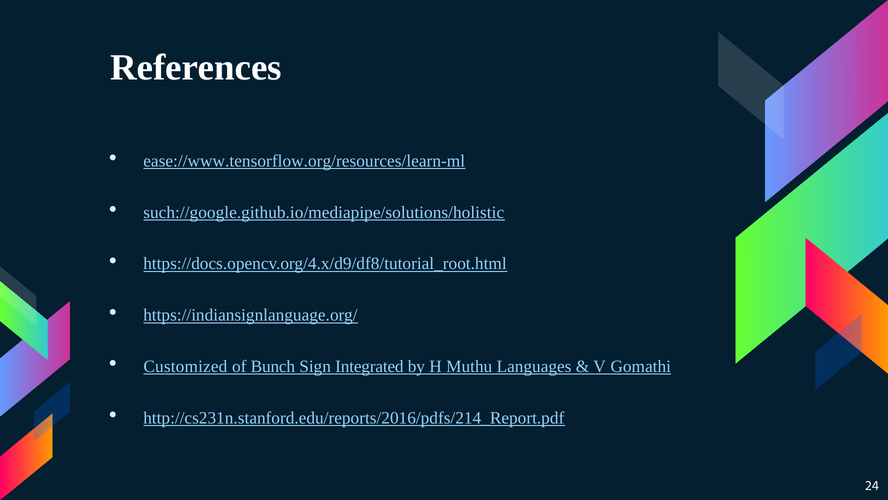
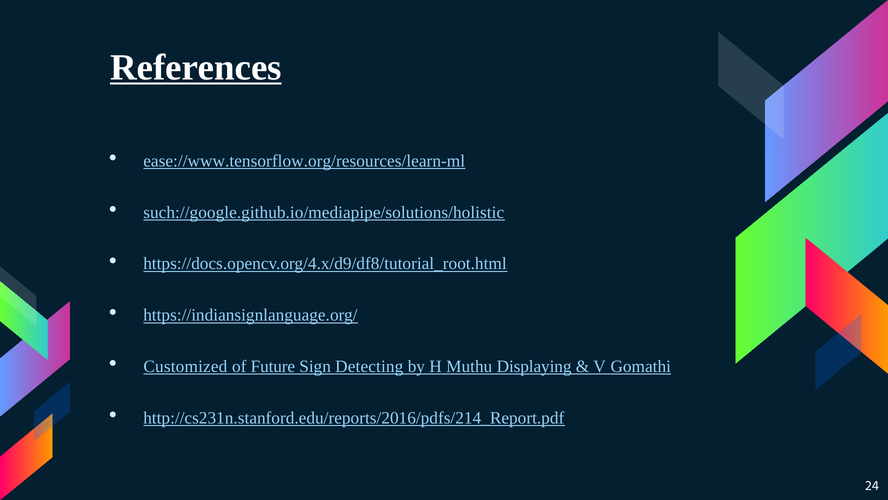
References underline: none -> present (196, 68)
Bunch: Bunch -> Future (273, 366)
Integrated: Integrated -> Detecting (369, 366)
Languages: Languages -> Displaying (534, 366)
